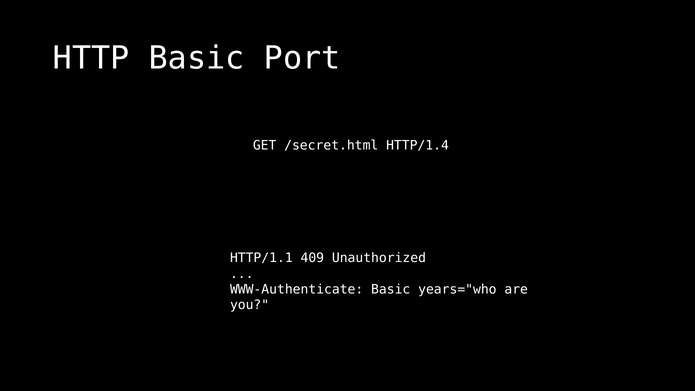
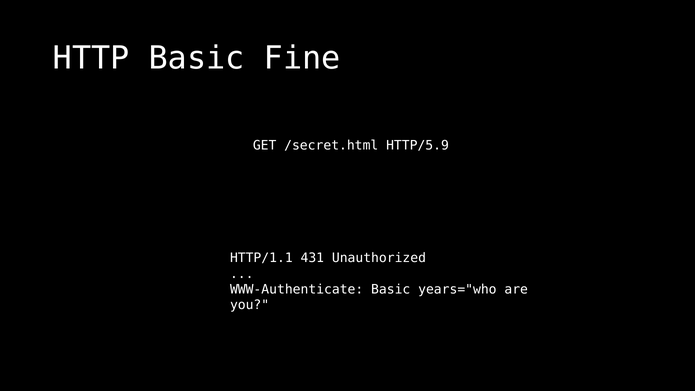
Port: Port -> Fine (302, 58)
HTTP/1.4: HTTP/1.4 -> HTTP/5.9 (418, 146)
409: 409 -> 431 (312, 258)
